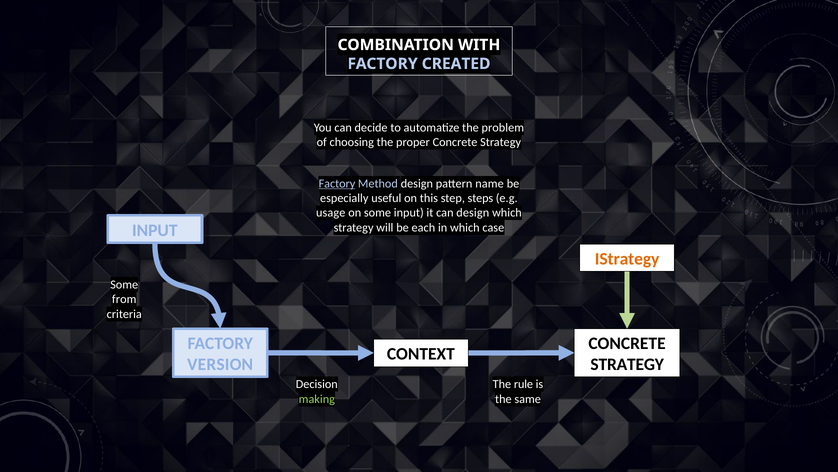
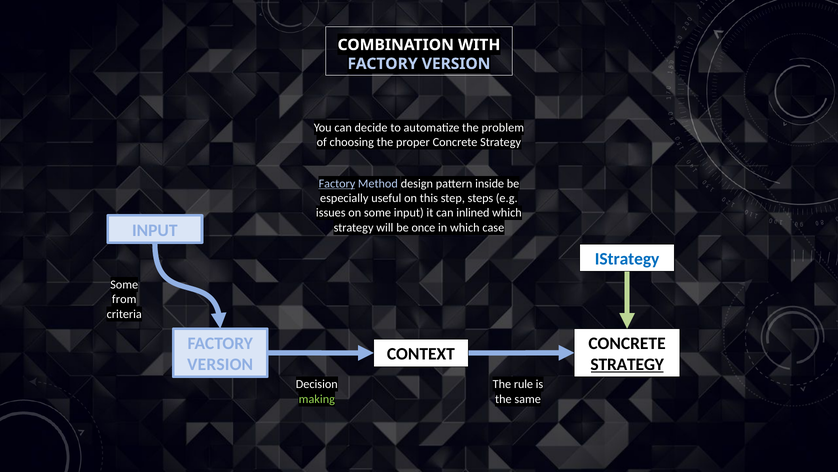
CREATED: CREATED -> VERSION (456, 64)
name: name -> inside (490, 183)
usage: usage -> issues (331, 213)
can design: design -> inlined (473, 213)
each: each -> once (423, 227)
IStrategy colour: orange -> blue (627, 258)
STRATEGY underline: none -> present (627, 364)
